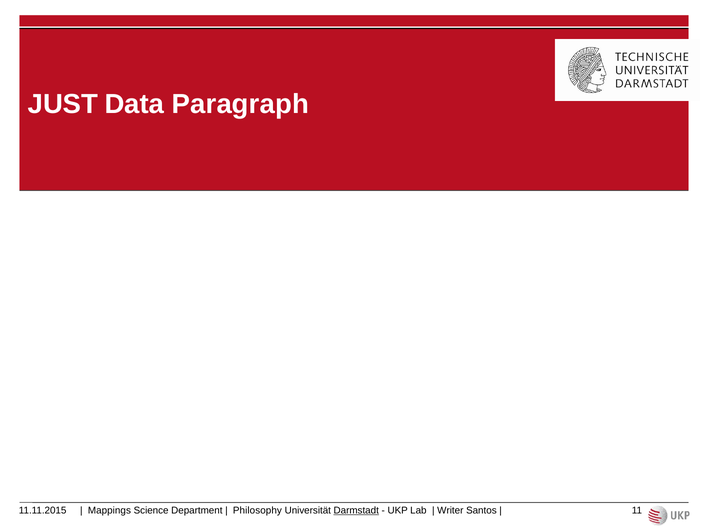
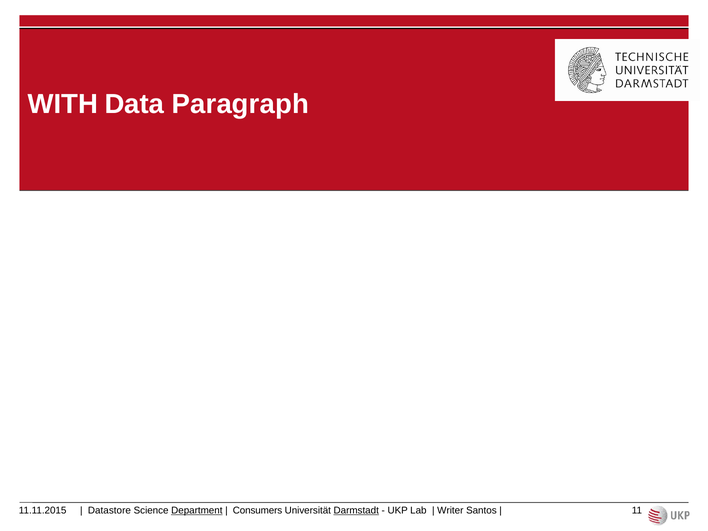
JUST: JUST -> WITH (63, 104)
Mappings: Mappings -> Datastore (109, 511)
Department underline: none -> present (197, 511)
Philosophy: Philosophy -> Consumers (258, 511)
